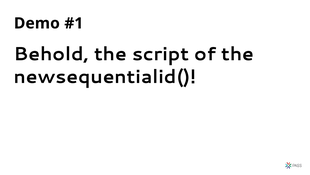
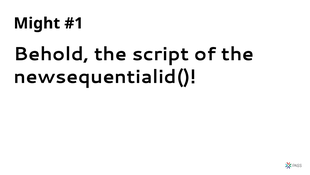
Demo: Demo -> Might (37, 23)
